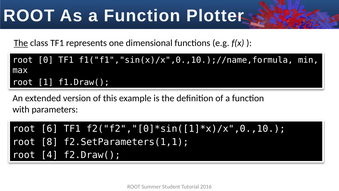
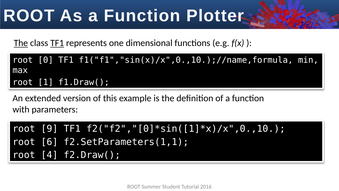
TF1 underline: none -> present (57, 43)
6: 6 -> 9 (49, 129)
8: 8 -> 6 (49, 142)
